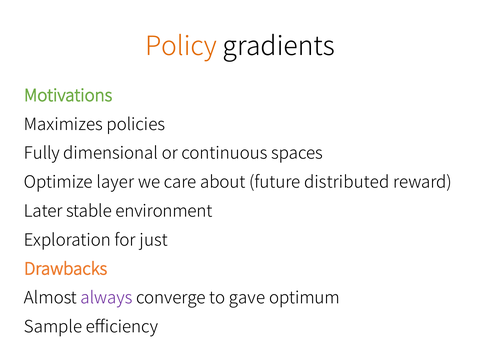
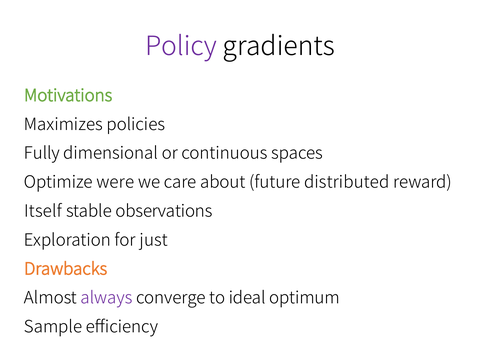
Policy colour: orange -> purple (181, 46)
layer: layer -> were (115, 182)
Later: Later -> Itself (43, 211)
environment: environment -> observations (164, 211)
gave: gave -> ideal (247, 298)
